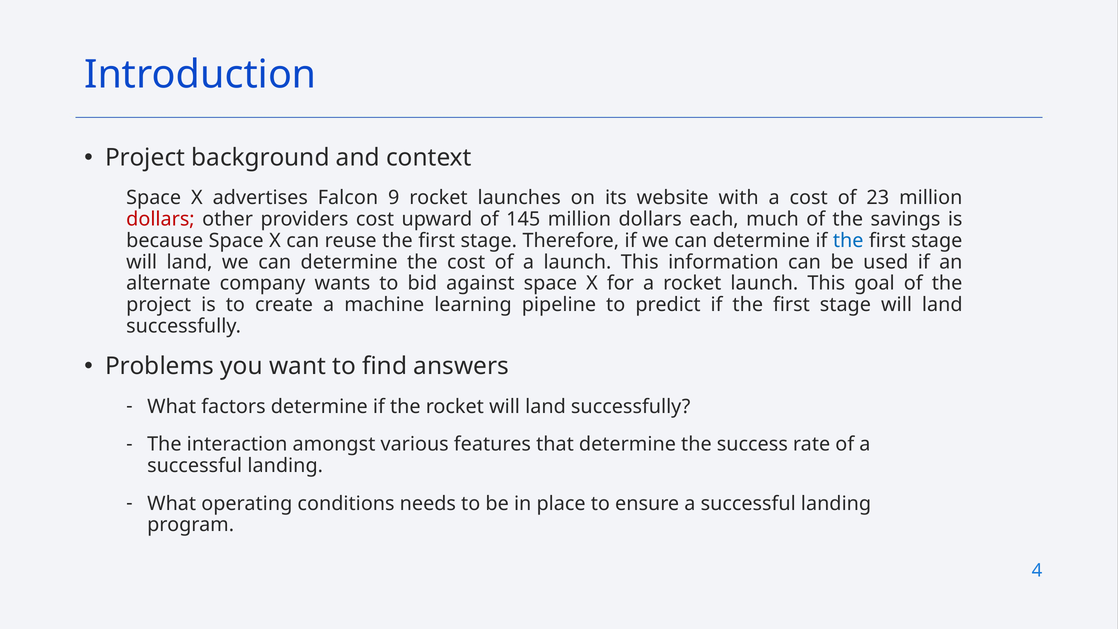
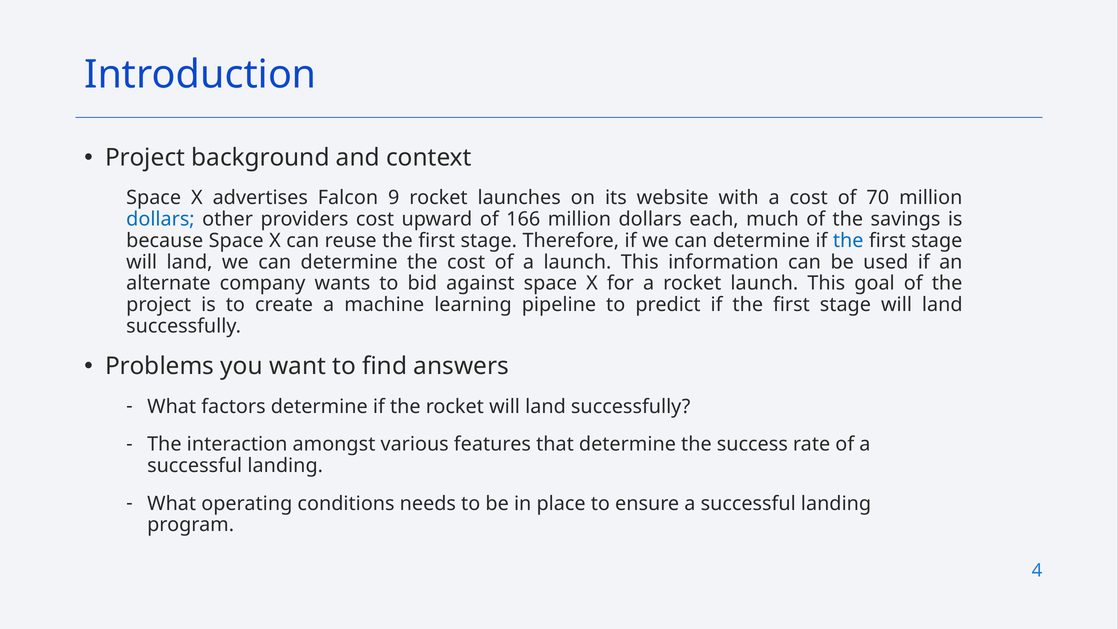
23: 23 -> 70 (878, 198)
dollars colour: red -> blue (160, 219)
145: 145 -> 166 (523, 219)
